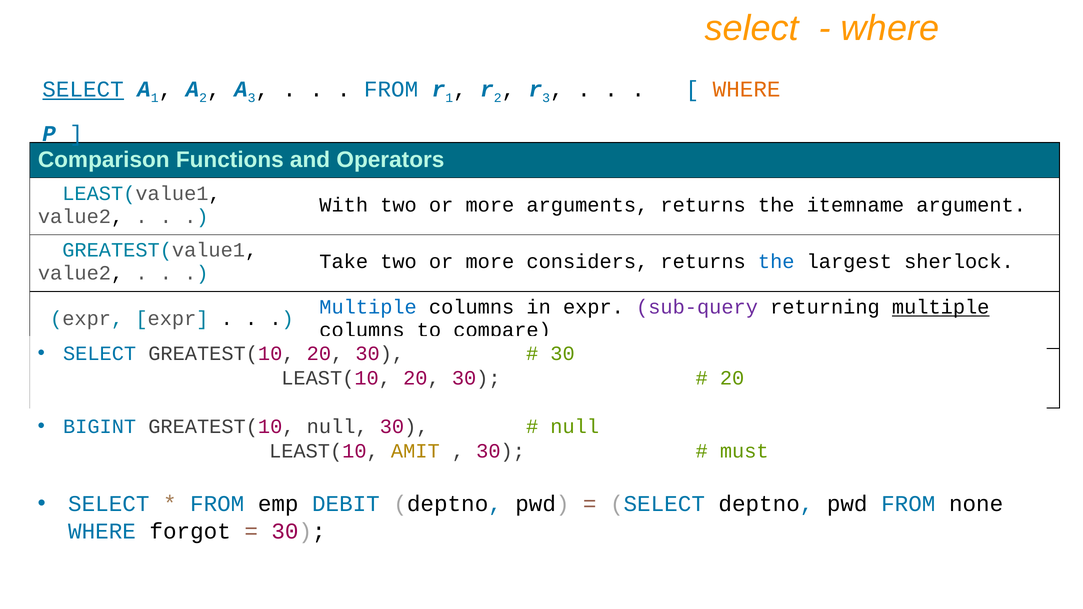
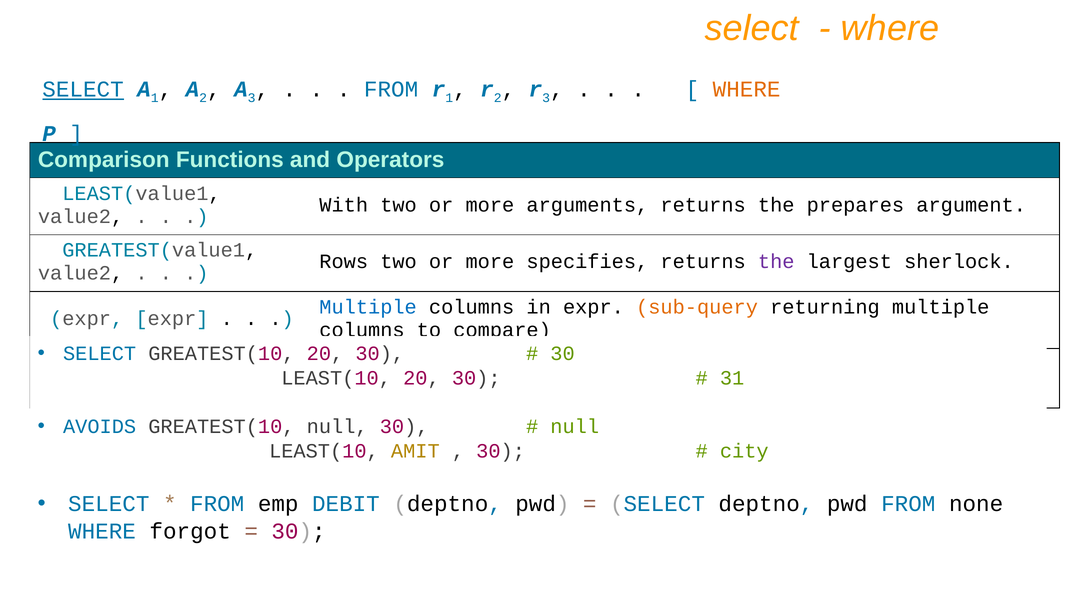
itemname: itemname -> prepares (855, 205)
Take: Take -> Rows (344, 262)
considers: considers -> specifies (587, 262)
the colour: blue -> purple (776, 262)
sub-query colour: purple -> orange (697, 307)
multiple underline: present -> none (941, 307)
20: 20 -> 31 (732, 378)
BIGINT: BIGINT -> AVOIDS (100, 427)
must: must -> city (744, 451)
